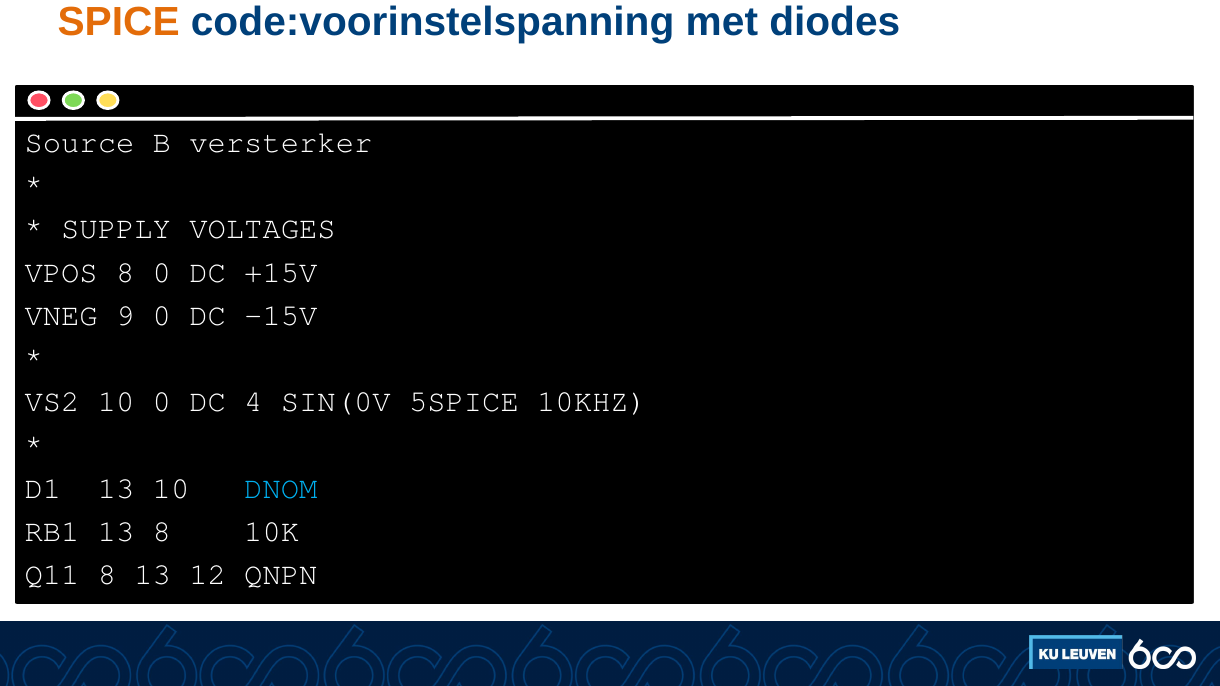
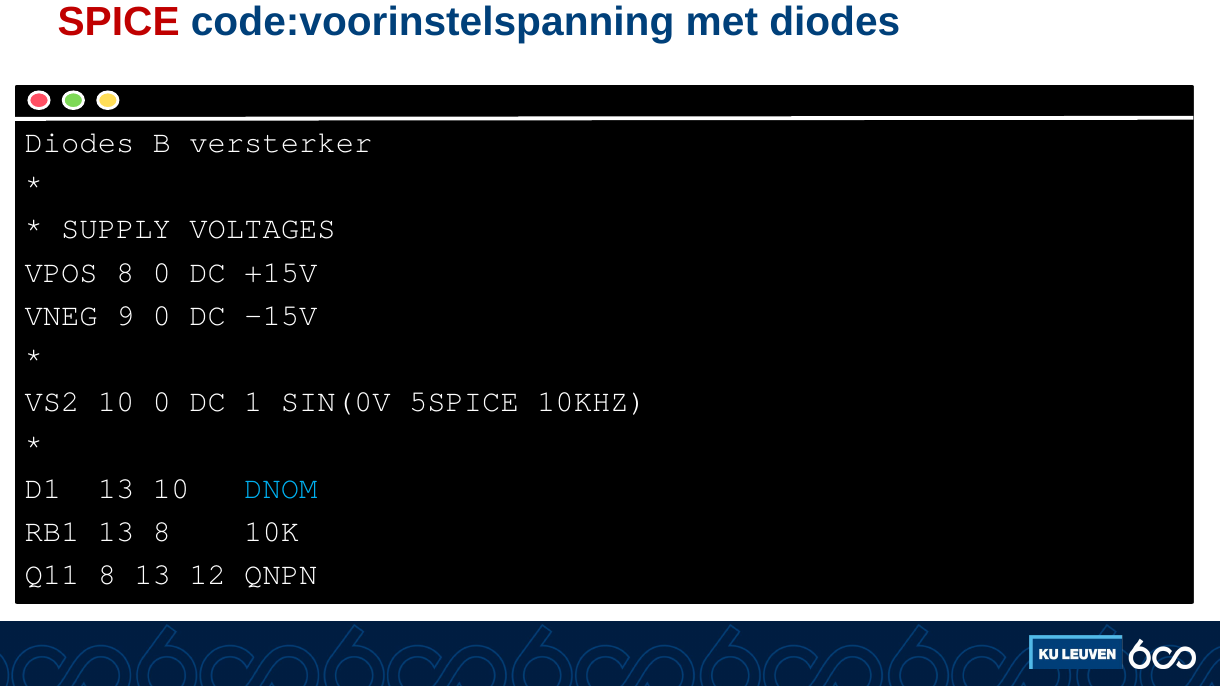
SPICE colour: orange -> red (119, 22)
Source: Source -> Diodes (79, 143)
4: 4 -> 1 (253, 402)
